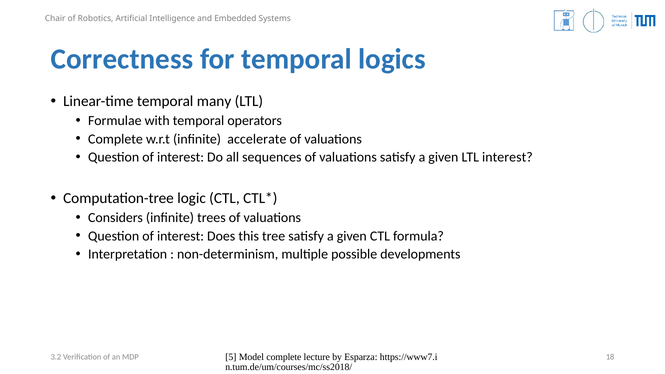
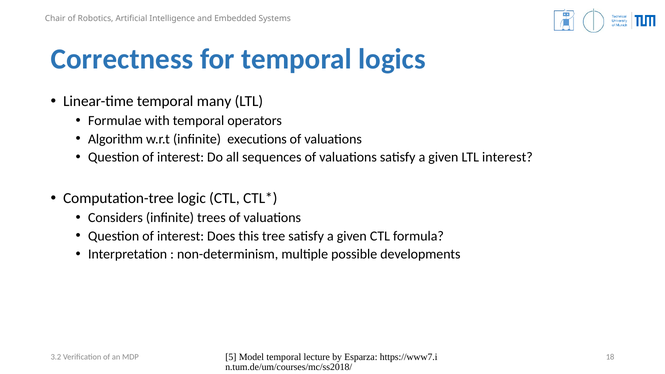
Complete: Complete -> Algorithm (116, 139)
accelerate: accelerate -> executions (257, 139)
Model complete: complete -> temporal (284, 357)
